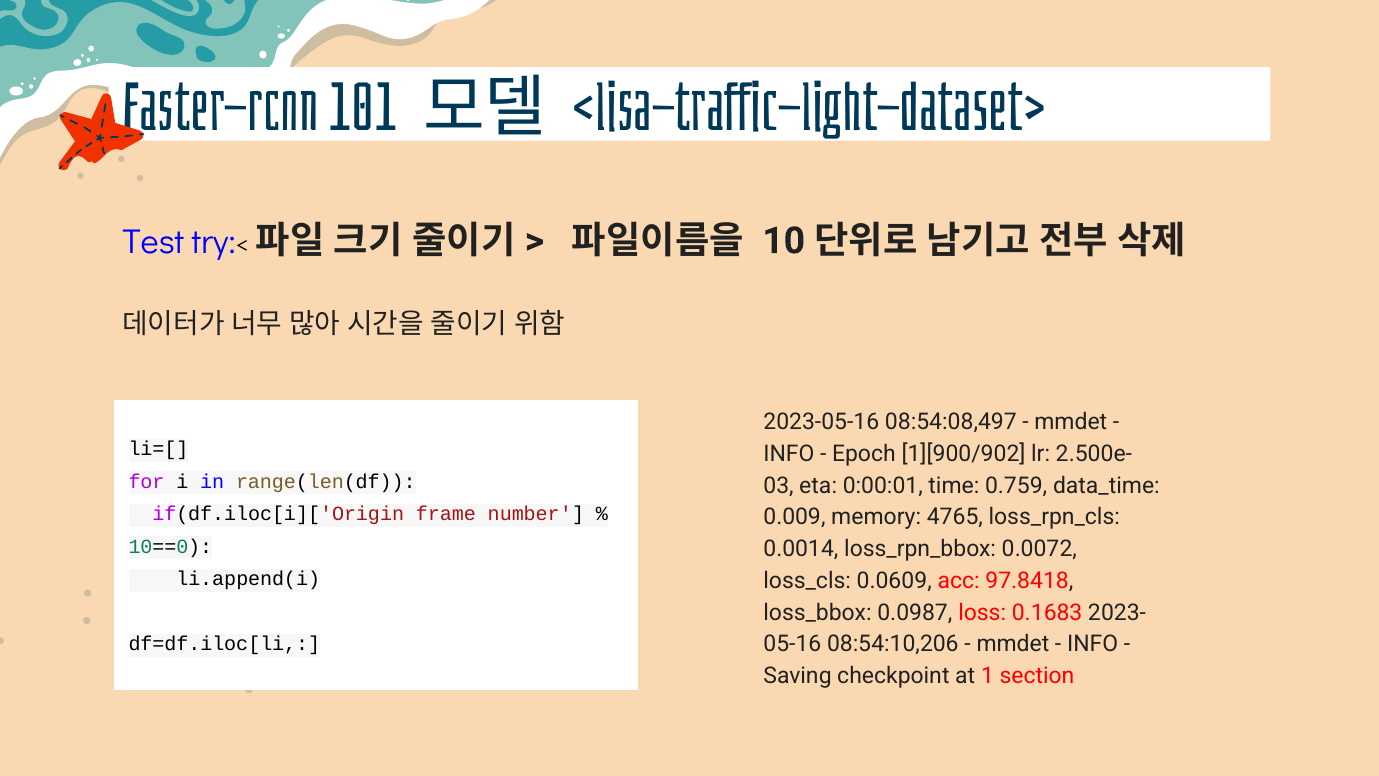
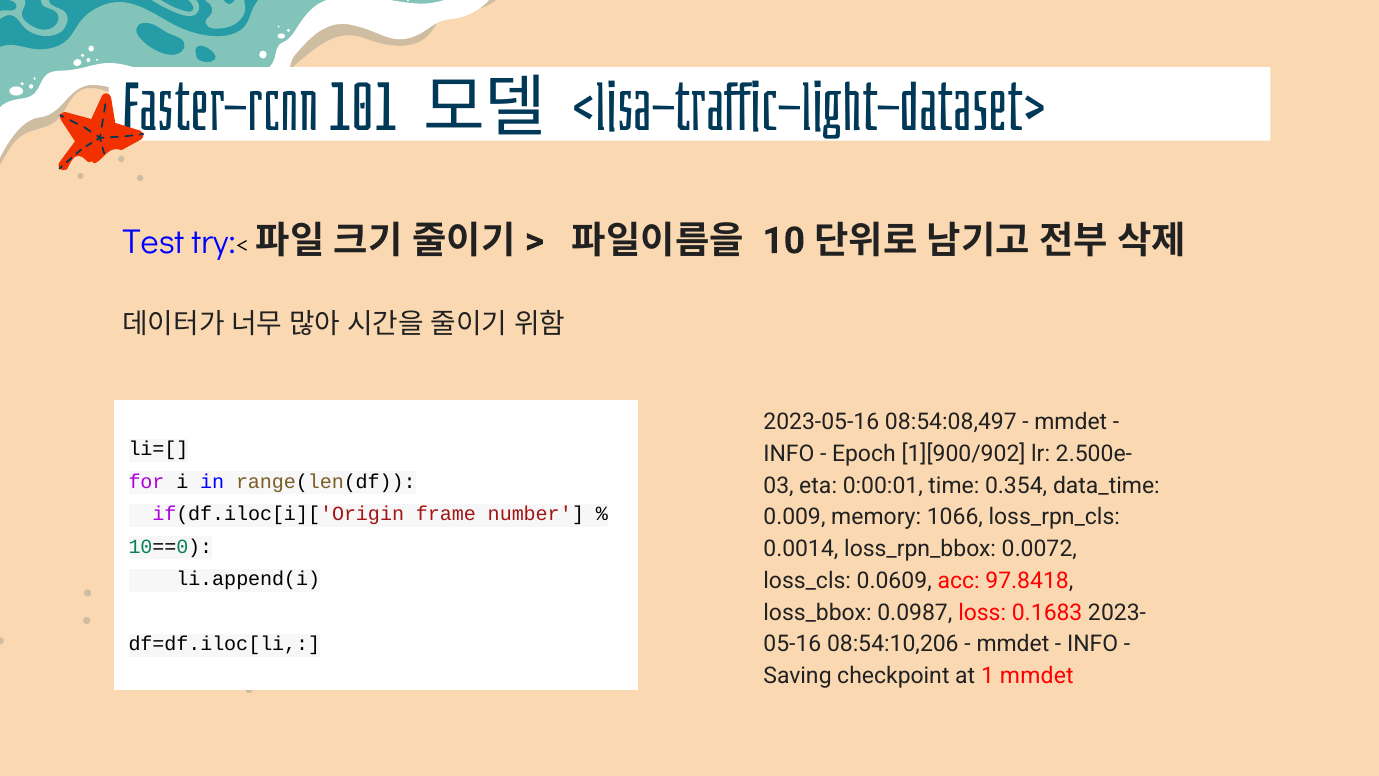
0.759: 0.759 -> 0.354 (1016, 485)
4765: 4765 -> 1066 (955, 517)
1 section: section -> mmdet (1037, 676)
